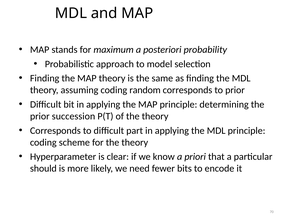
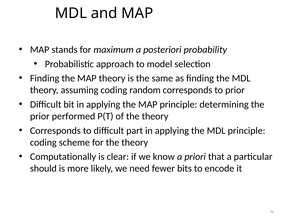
succession: succession -> performed (74, 117)
Hyperparameter: Hyperparameter -> Computationally (63, 157)
